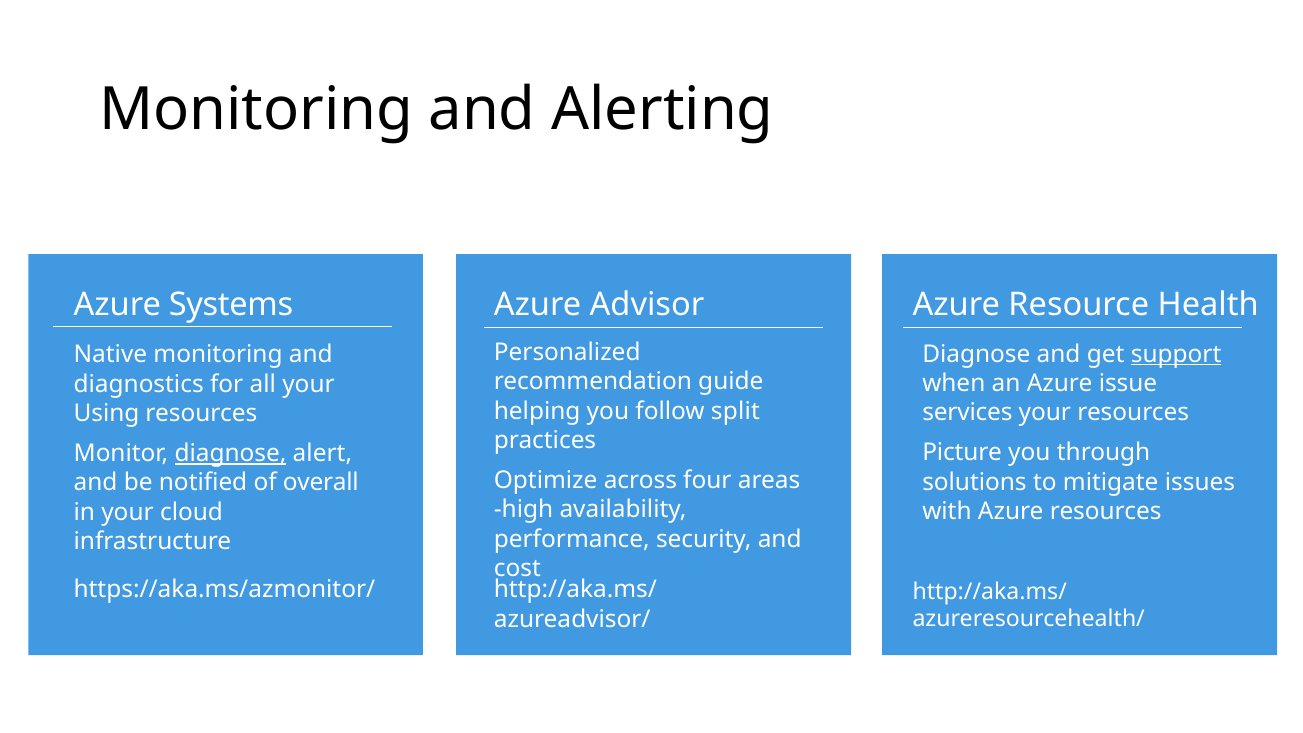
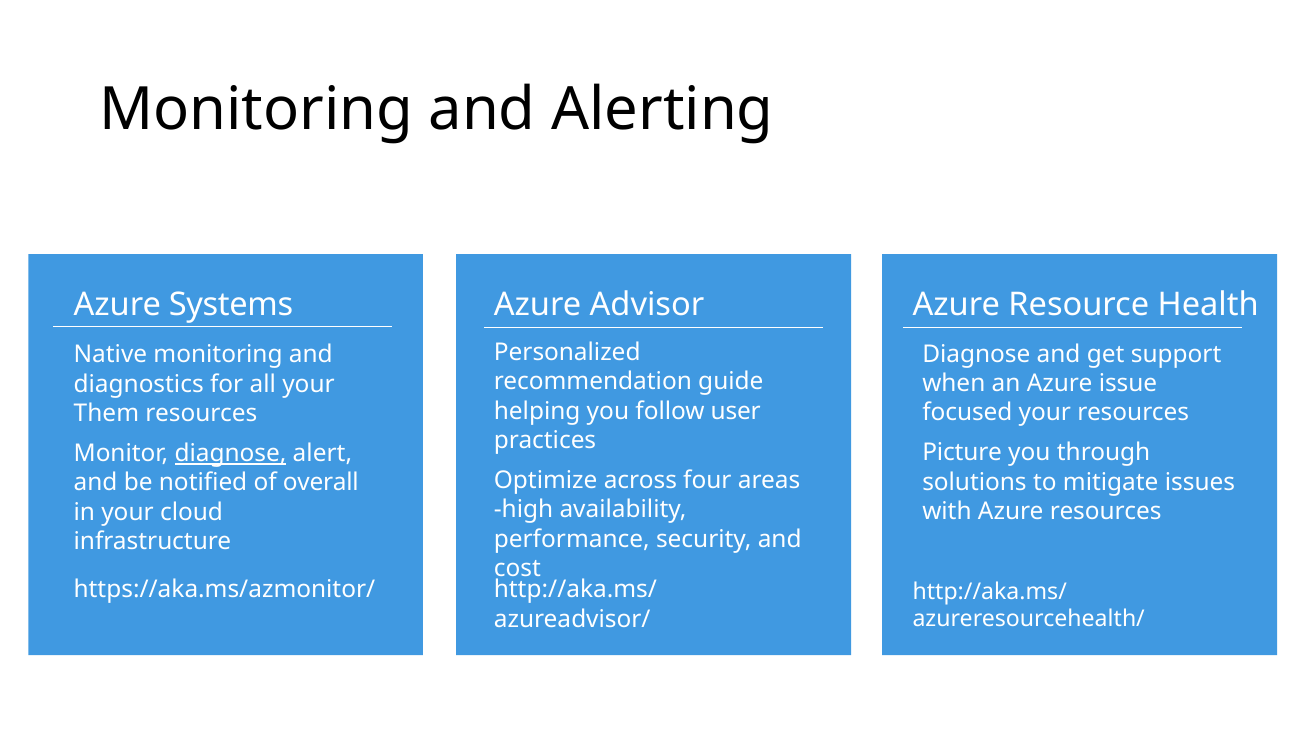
support underline: present -> none (1176, 354)
split: split -> user (736, 411)
services: services -> focused (967, 413)
Using: Using -> Them (106, 413)
